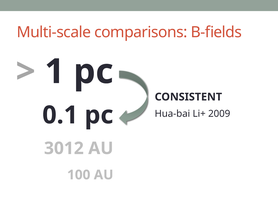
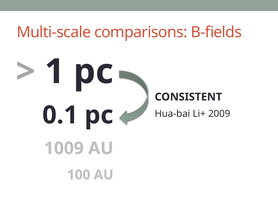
3012: 3012 -> 1009 (64, 149)
